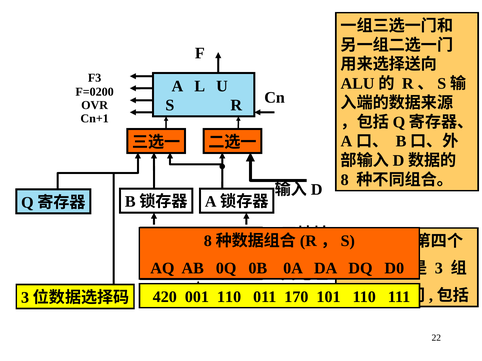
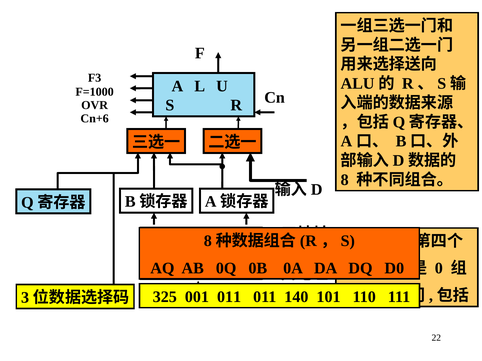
F=0200: F=0200 -> F=1000 (95, 92)
Cn+1: Cn+1 -> Cn+6 (95, 119)
3: 3 -> 0 (439, 269)
420: 420 -> 325 (165, 297)
001 110: 110 -> 011 (229, 297)
170: 170 -> 140 (296, 297)
